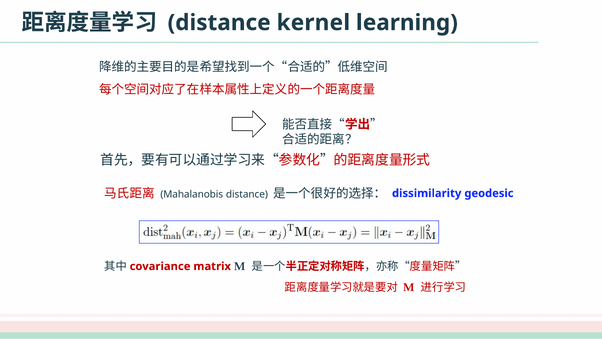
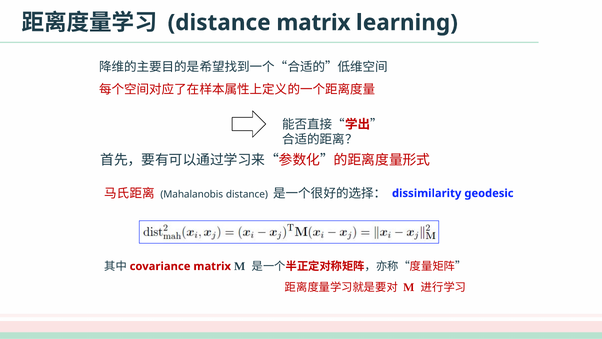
distance kernel: kernel -> matrix (313, 23)
